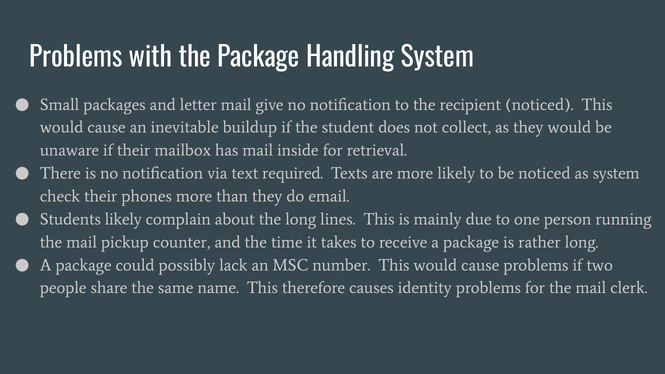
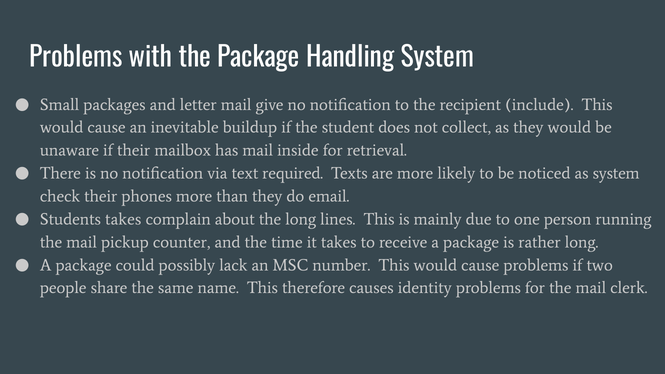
recipient noticed: noticed -> include (539, 105)
Students likely: likely -> takes (123, 219)
